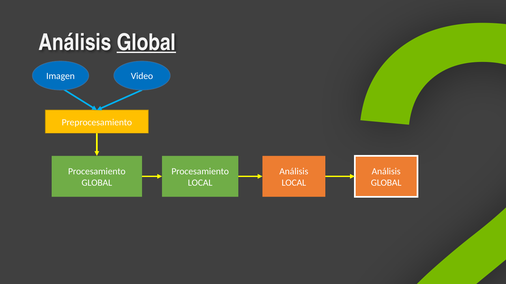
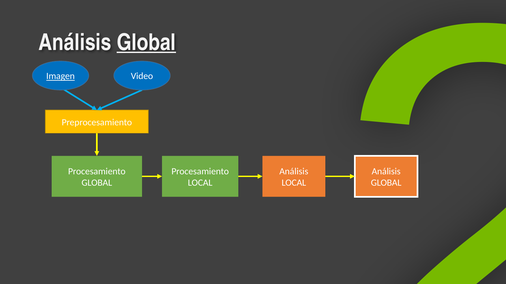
Imagen underline: none -> present (61, 76)
